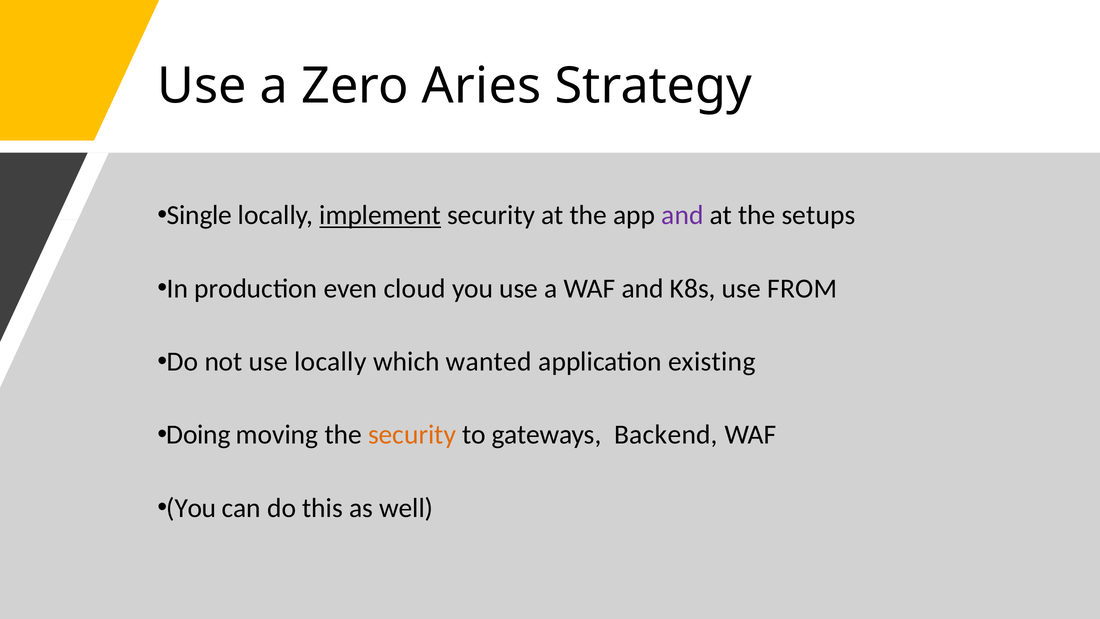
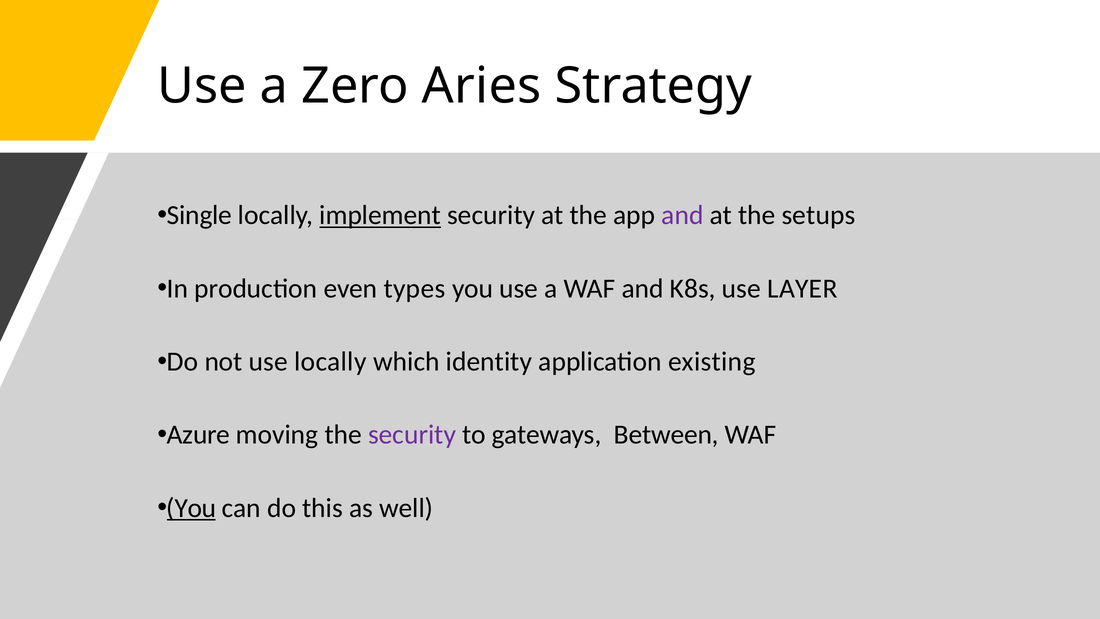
cloud: cloud -> types (415, 288)
FROM: FROM -> LAYER (802, 288)
wanted: wanted -> identity (489, 361)
Doing: Doing -> Azure (198, 435)
security colour: orange -> purple (412, 435)
Backend: Backend -> Between (666, 435)
You underline: none -> present (191, 508)
